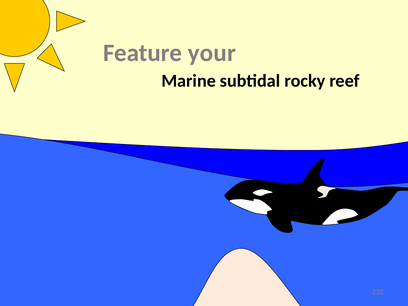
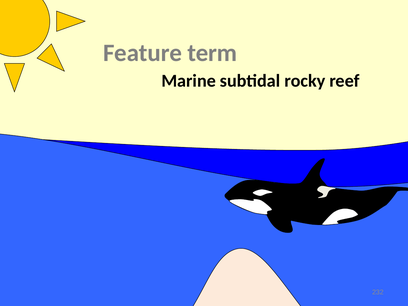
your: your -> term (212, 53)
